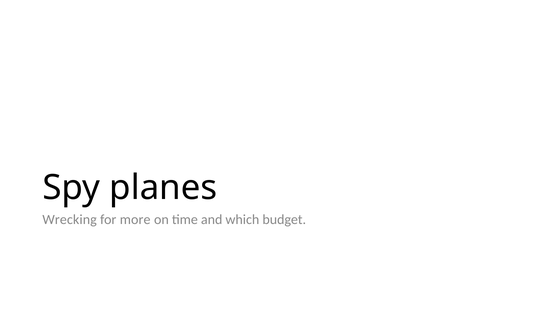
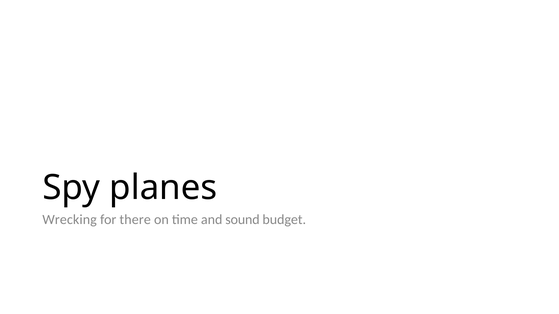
more: more -> there (135, 220)
which: which -> sound (242, 220)
